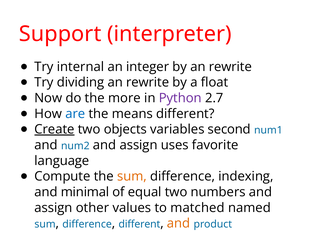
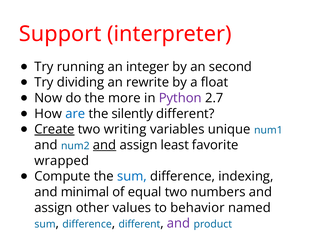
internal: internal -> running (81, 67)
by an rewrite: rewrite -> second (230, 67)
means: means -> silently (132, 114)
objects: objects -> writing (125, 129)
second: second -> unique (229, 129)
and underline: none -> present (105, 145)
uses: uses -> least (175, 145)
language: language -> wrapped (62, 161)
sum colour: orange -> blue (132, 176)
matched: matched -> behavior (198, 207)
and colour: orange -> purple (179, 223)
